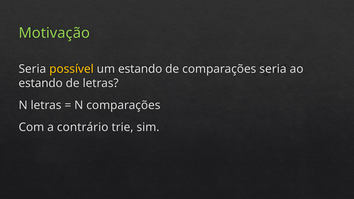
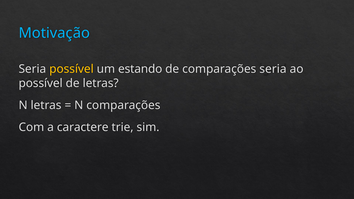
Motivação colour: light green -> light blue (54, 33)
estando: estando -> possível (41, 83)
contrário: contrário -> caractere (83, 127)
